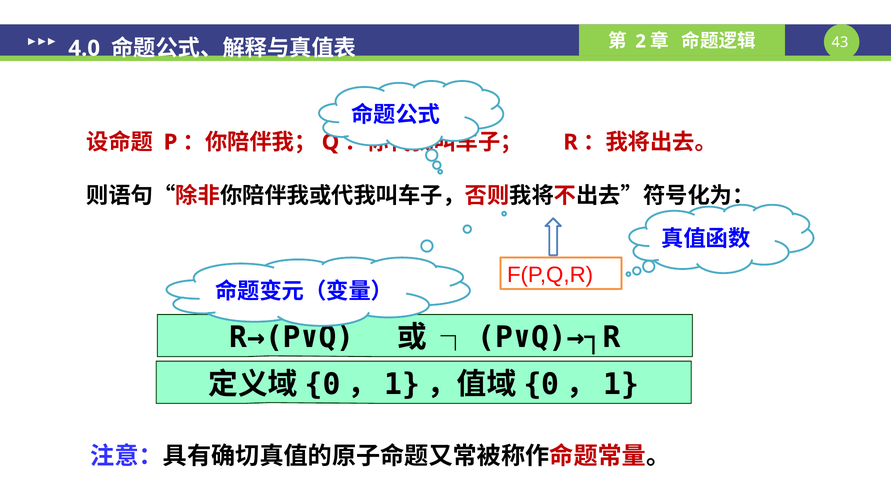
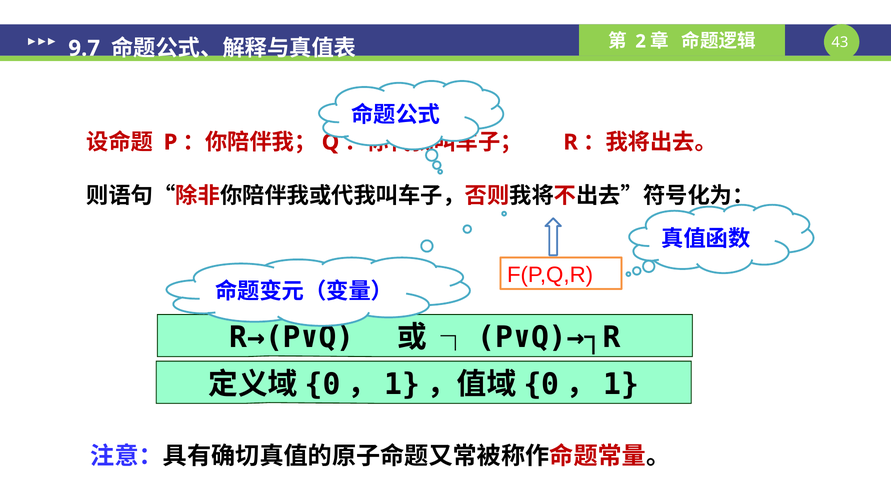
4.0: 4.0 -> 9.7 (84, 48)
